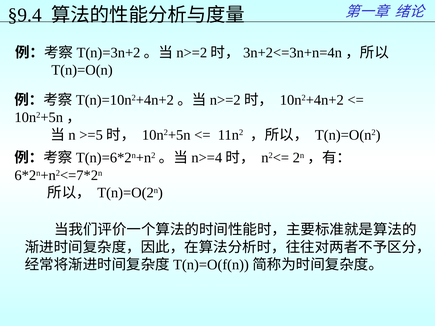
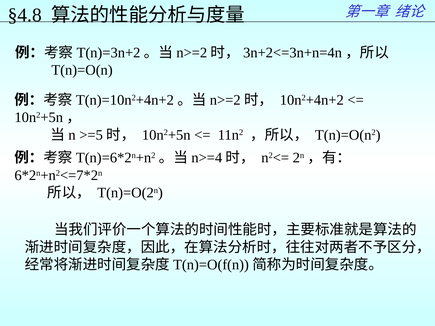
§9.4: §9.4 -> §4.8 (25, 15)
